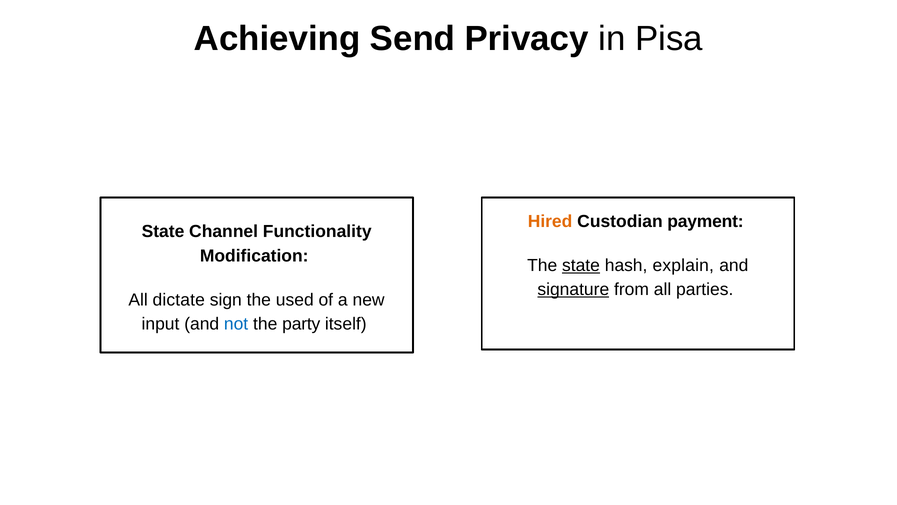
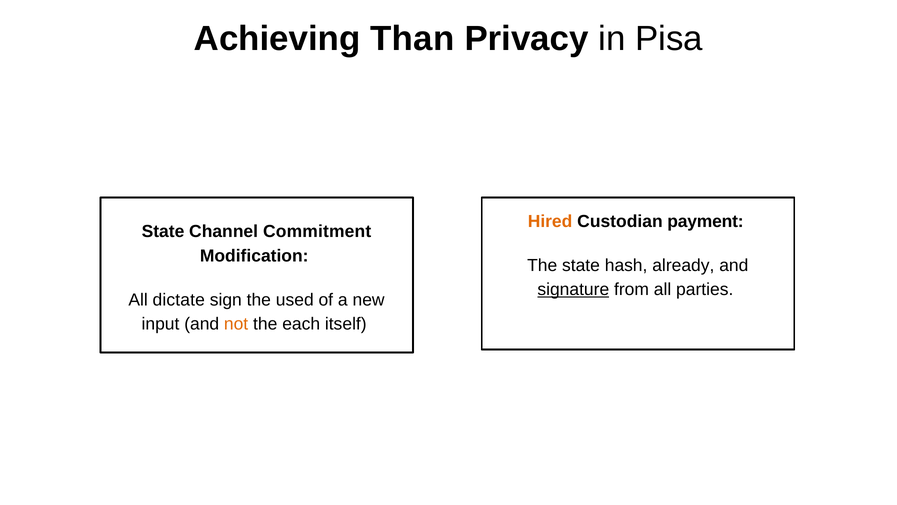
Send: Send -> Than (412, 39)
Functionality: Functionality -> Commitment (317, 232)
state underline: present -> none (581, 265)
explain: explain -> already (683, 265)
not colour: blue -> orange (236, 324)
party: party -> each (301, 324)
